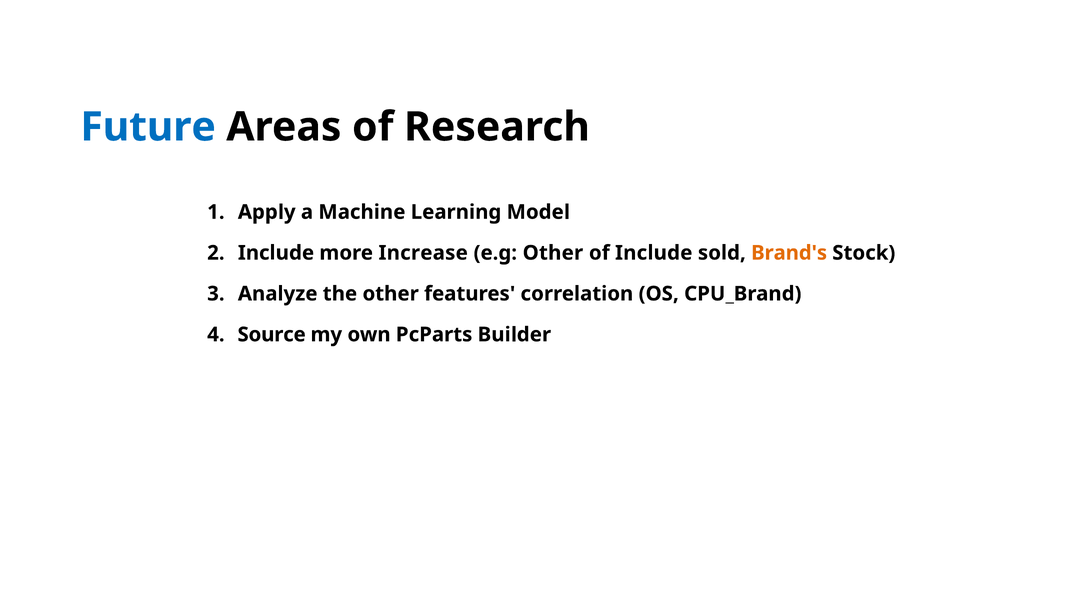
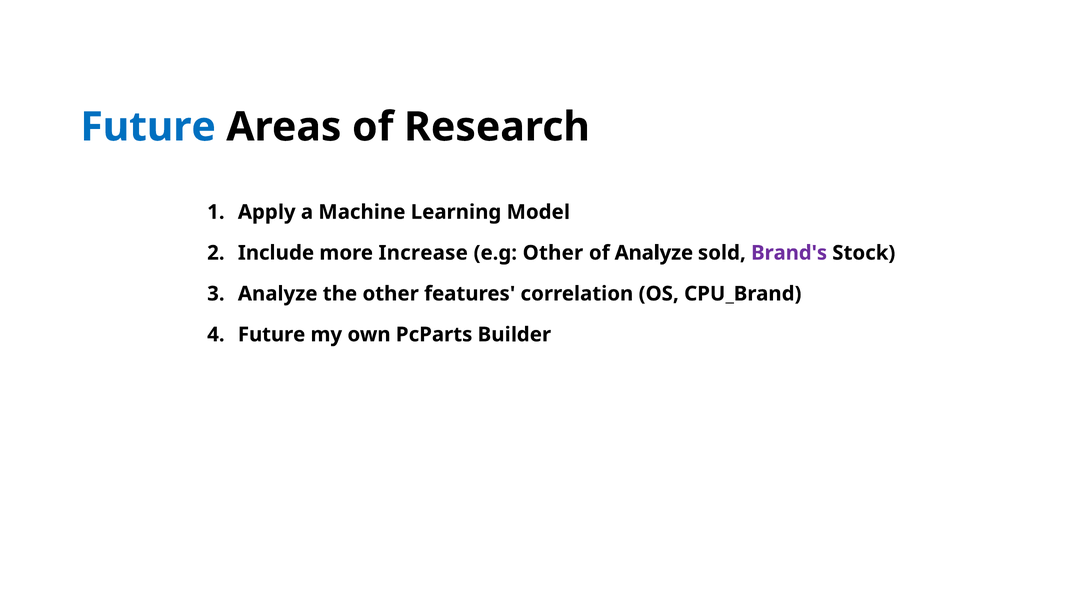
of Include: Include -> Analyze (654, 253)
Brand's colour: orange -> purple (789, 253)
Source: Source -> Future (272, 334)
